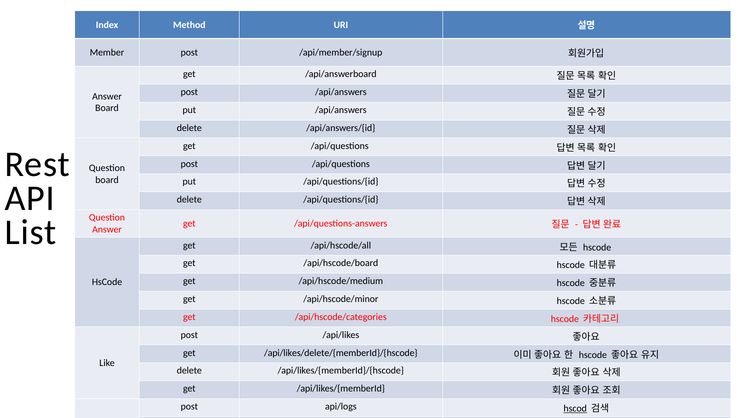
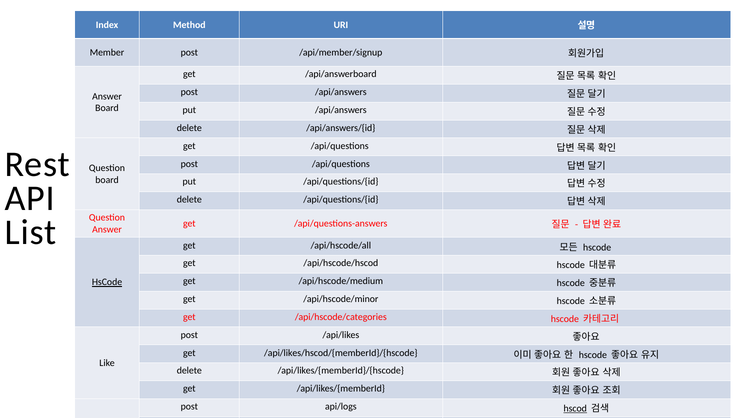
/api/hscode/board: /api/hscode/board -> /api/hscode/hscod (341, 263)
HsCode underline: none -> present (107, 282)
/api/likes/delete/{memberId}/{hscode: /api/likes/delete/{memberId}/{hscode -> /api/likes/hscod/{memberId}/{hscode (341, 353)
